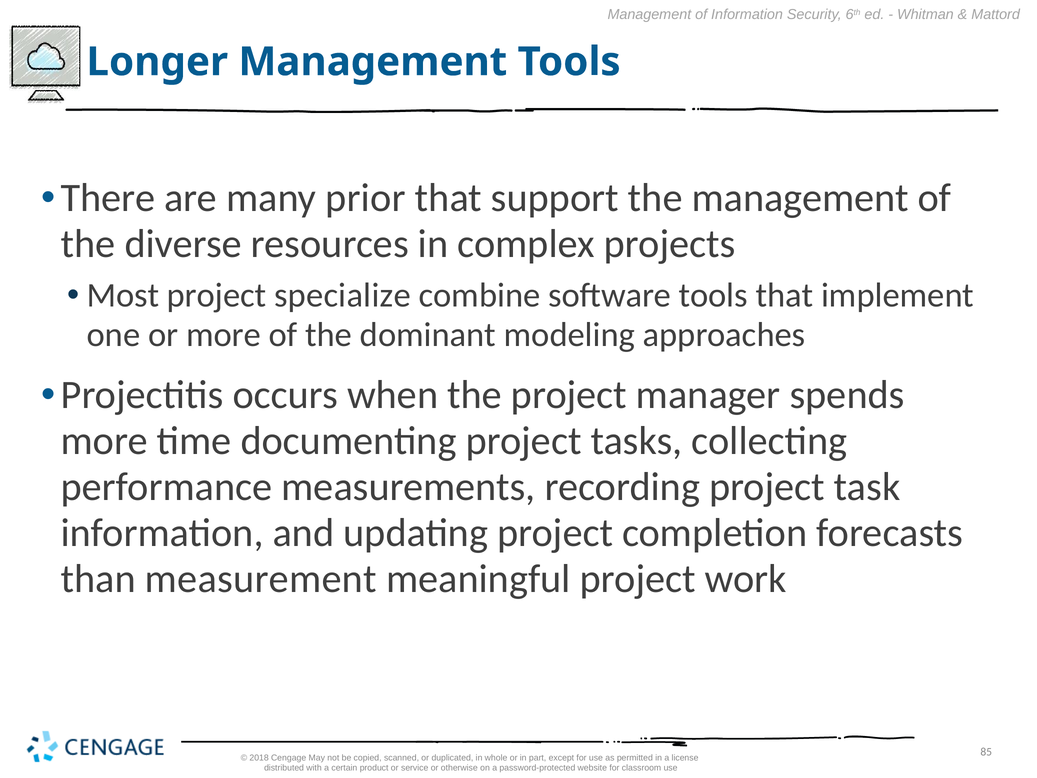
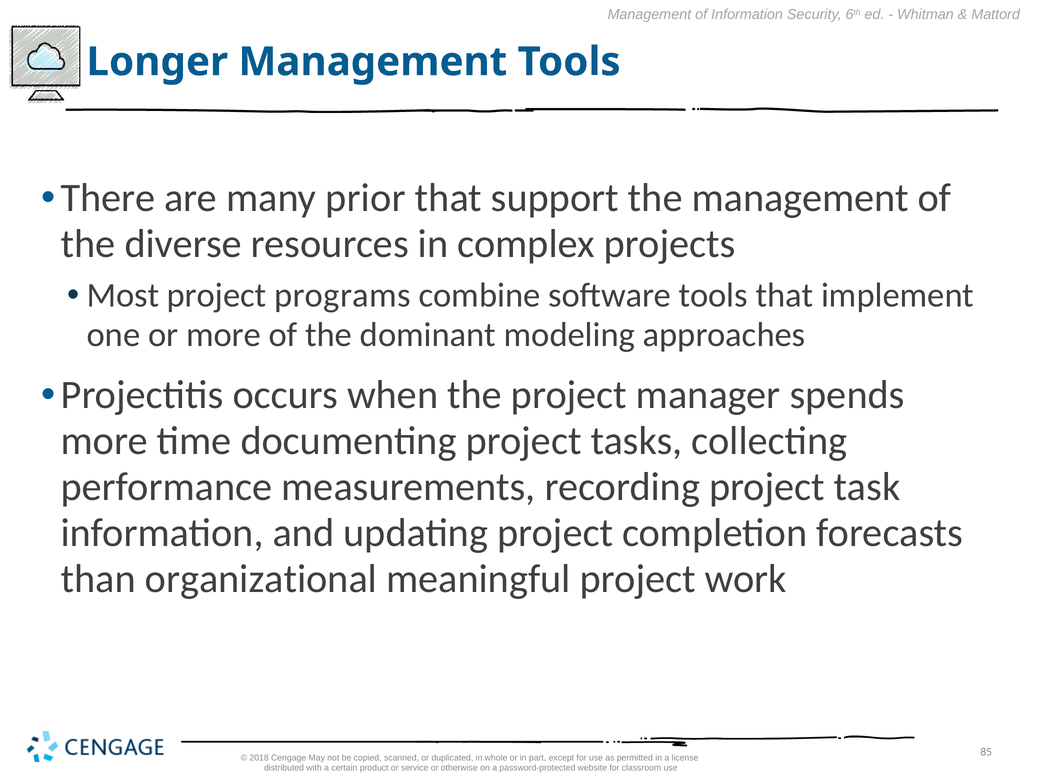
specialize: specialize -> programs (342, 295)
measurement: measurement -> organizational (261, 579)
